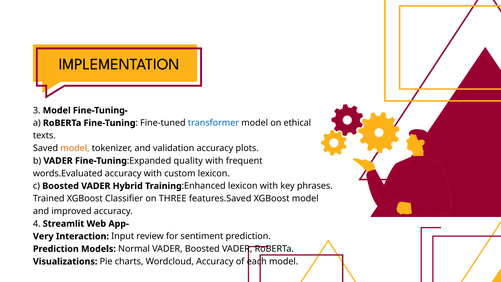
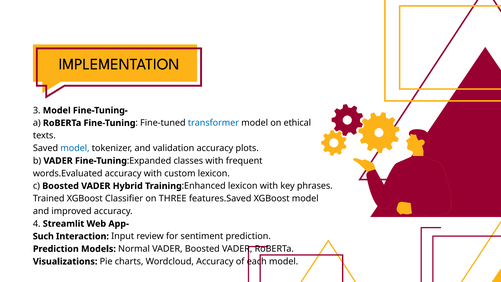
model colour: orange -> blue (75, 148)
quality: quality -> classes (188, 161)
Very: Very -> Such (43, 236)
